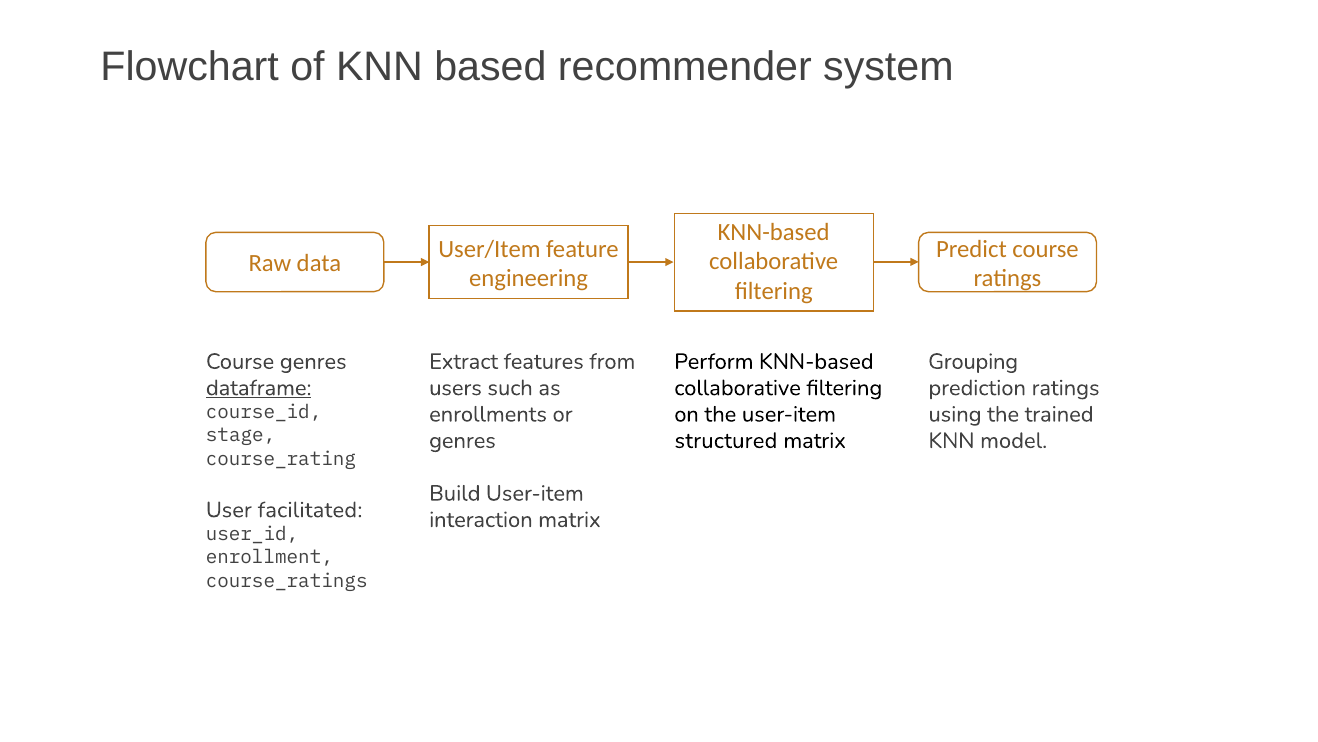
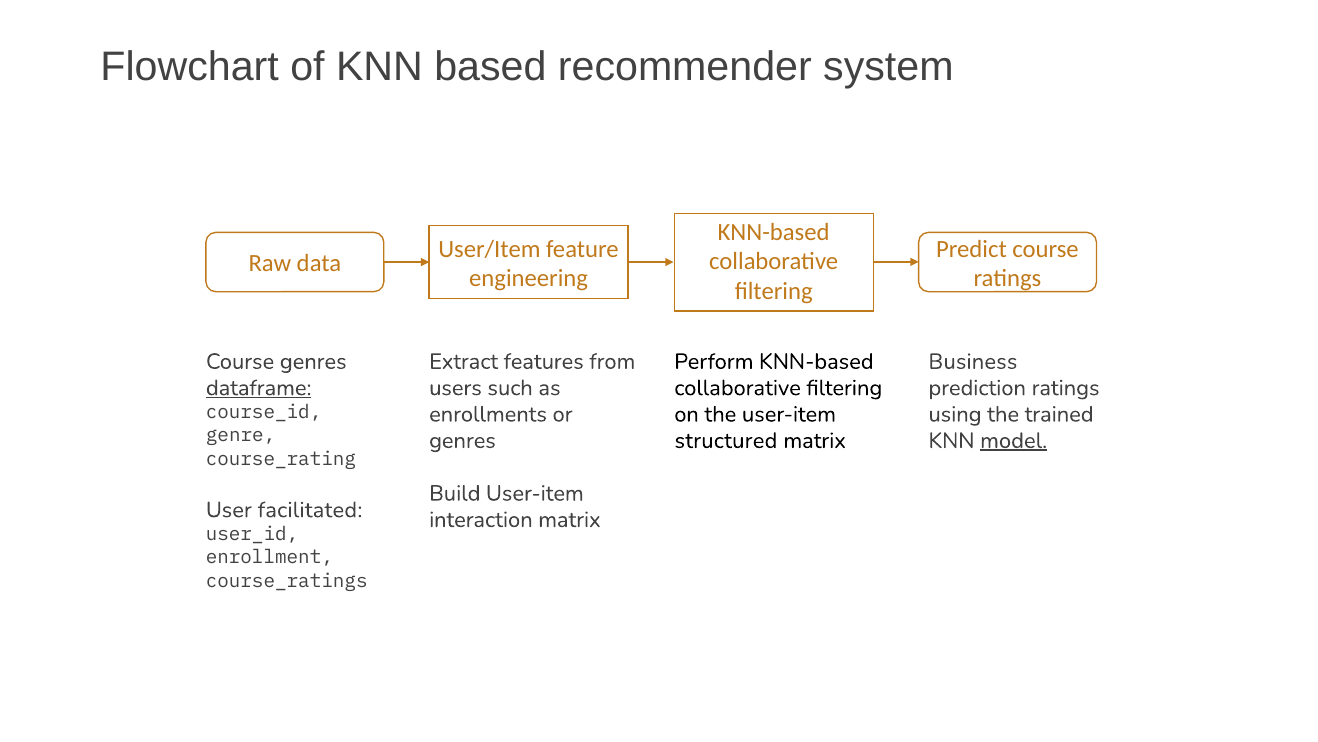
Grouping: Grouping -> Business (973, 361)
stage: stage -> genre (241, 435)
model underline: none -> present (1014, 440)
